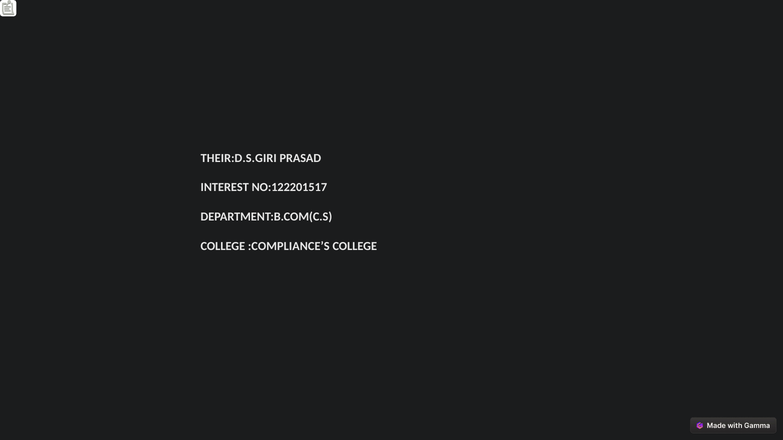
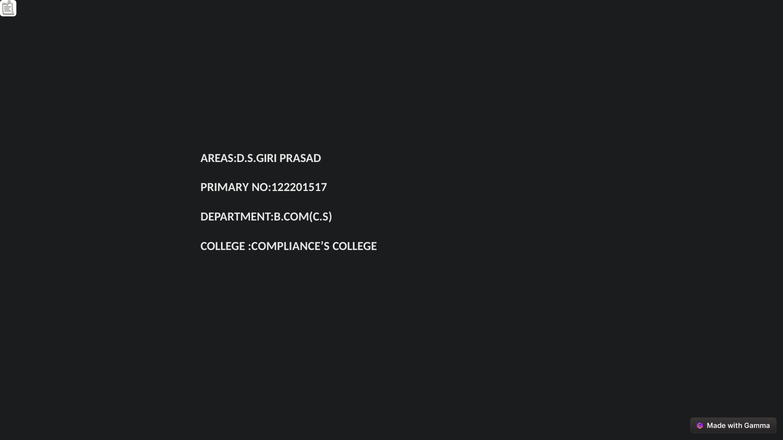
THEIR:D.S.GIRI: THEIR:D.S.GIRI -> AREAS:D.S.GIRI (239, 158)
INTEREST: INTEREST -> PRIMARY (225, 187)
